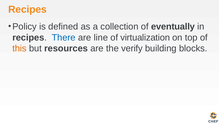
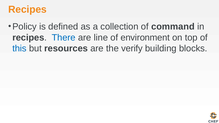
eventually: eventually -> command (173, 27)
virtualization: virtualization -> environment (145, 38)
this colour: orange -> blue (19, 49)
